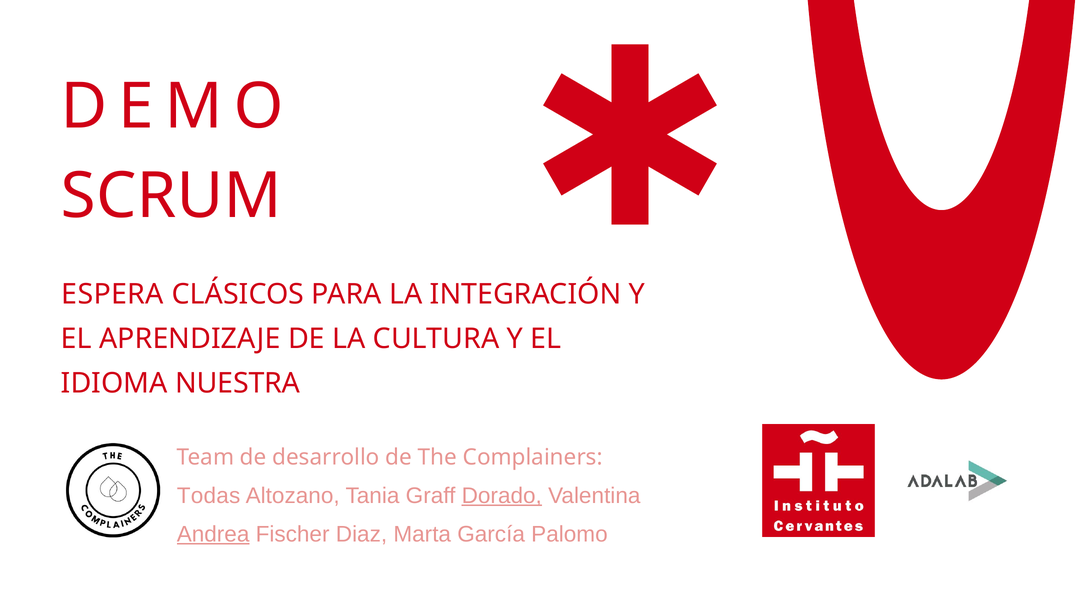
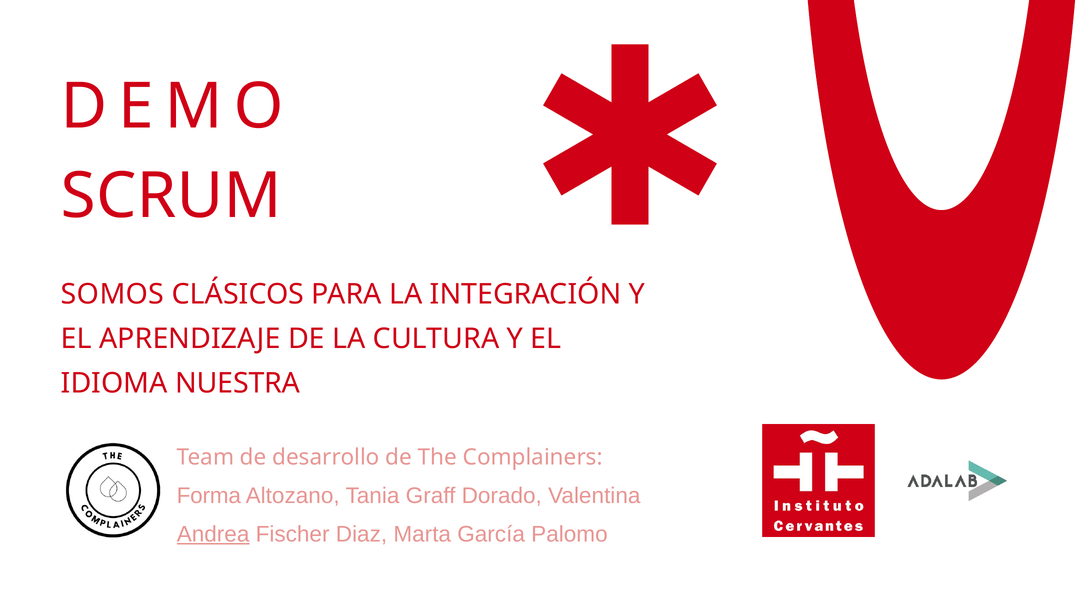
ESPERA: ESPERA -> SOMOS (112, 294)
Todas: Todas -> Forma (209, 496)
Dorado underline: present -> none (502, 496)
